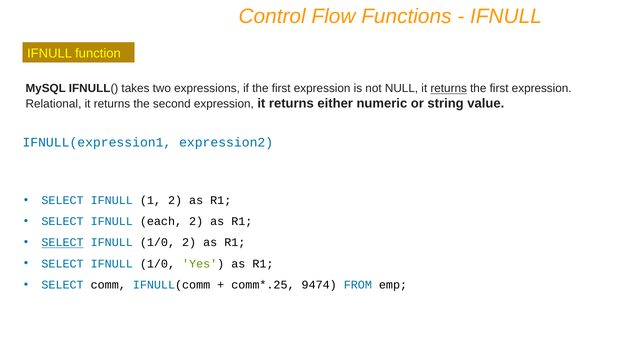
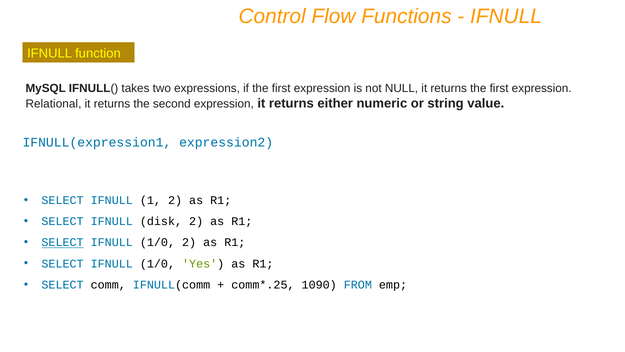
returns underline: present -> none (449, 88)
each: each -> disk (161, 221)
9474: 9474 -> 1090 (319, 284)
